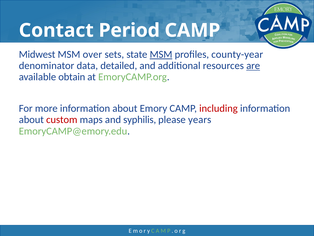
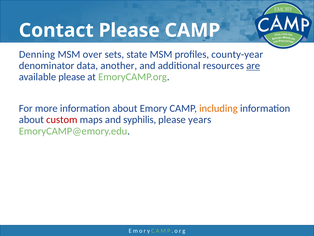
Contact Period: Period -> Please (129, 30)
Midwest: Midwest -> Denning (37, 54)
MSM underline: present -> none (161, 54)
detailed: detailed -> another (119, 66)
available obtain: obtain -> please (72, 77)
including colour: red -> orange (218, 108)
